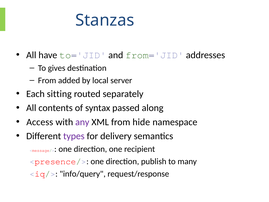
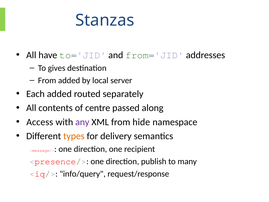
Each sitting: sitting -> added (59, 94)
syntax: syntax -> centre (98, 108)
types colour: purple -> orange (74, 136)
